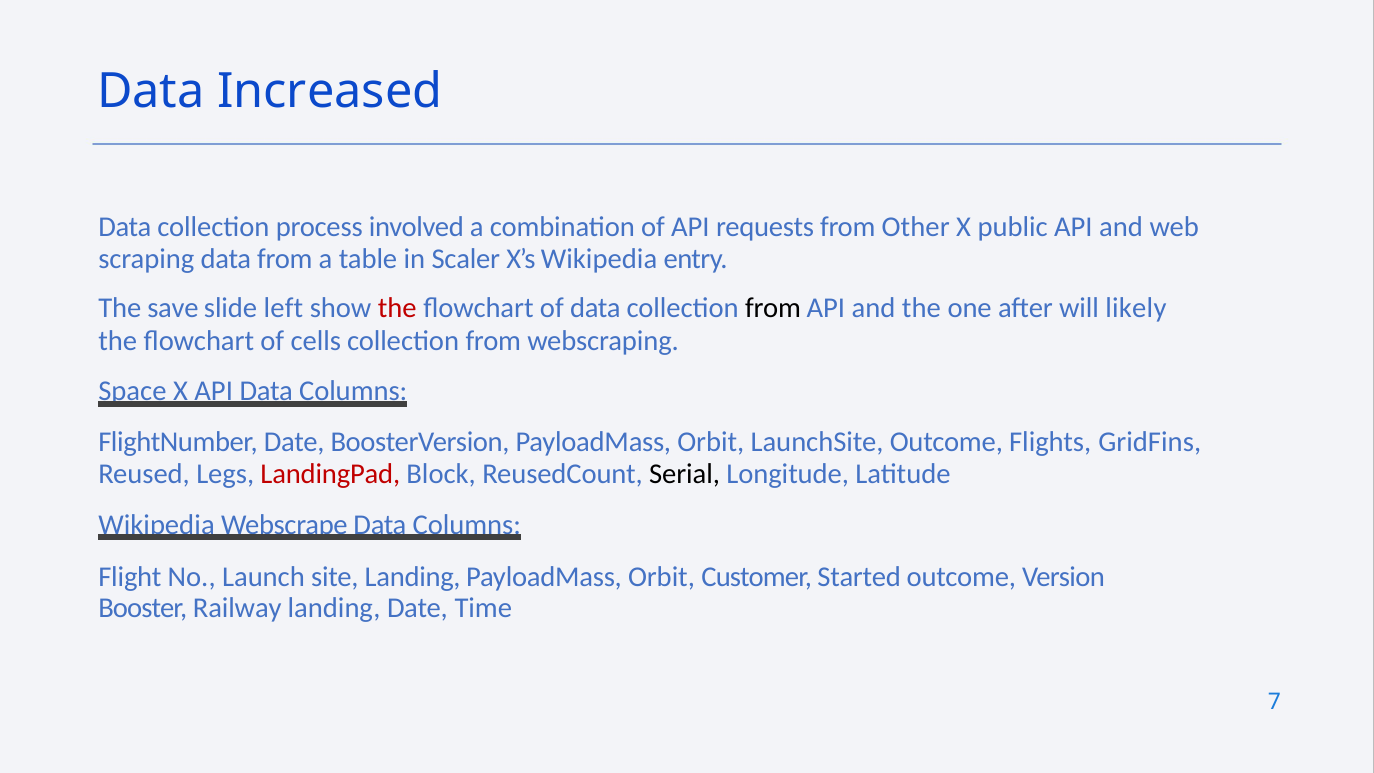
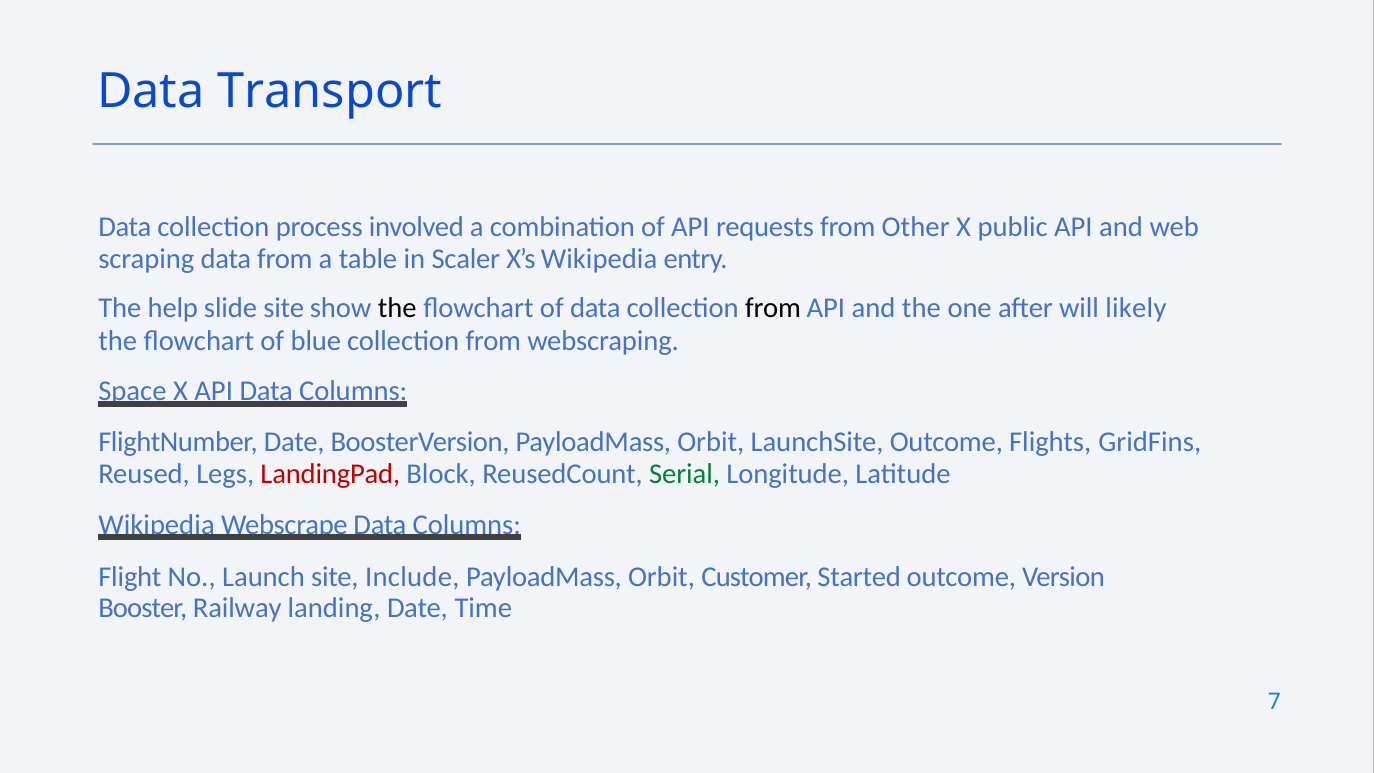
Increased: Increased -> Transport (330, 92)
save: save -> help (173, 308)
slide left: left -> site (284, 308)
the colour: red -> black (397, 308)
cells: cells -> blue (316, 341)
Serial colour: black -> green (684, 474)
site Landing: Landing -> Include (412, 577)
